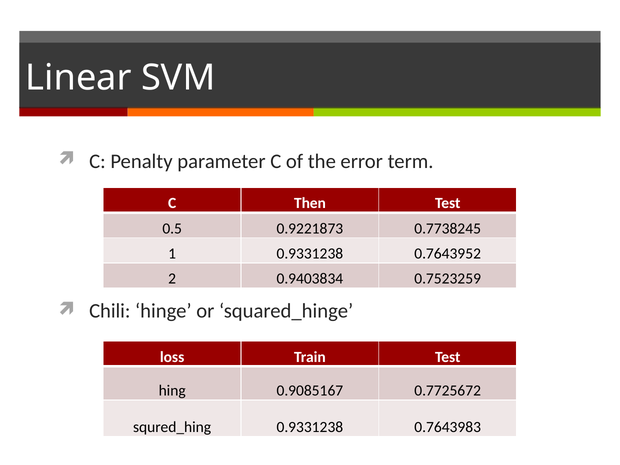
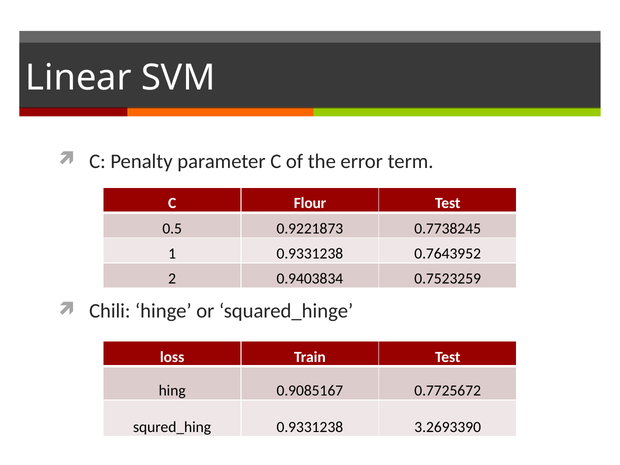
Then: Then -> Flour (310, 203)
0.7643983: 0.7643983 -> 3.2693390 (448, 427)
